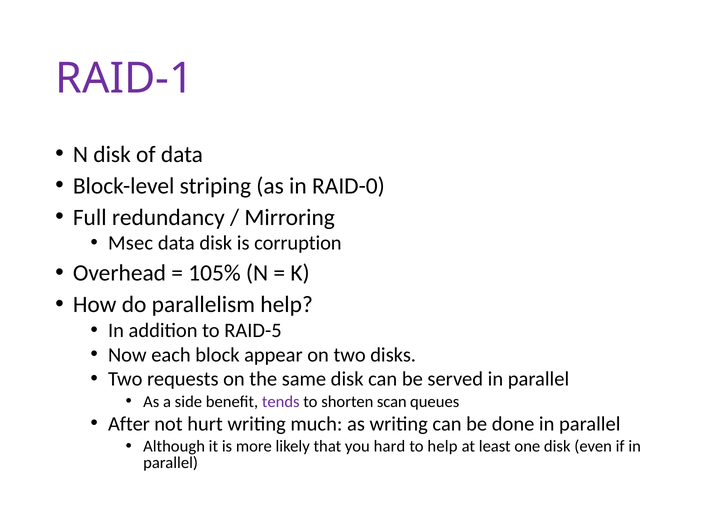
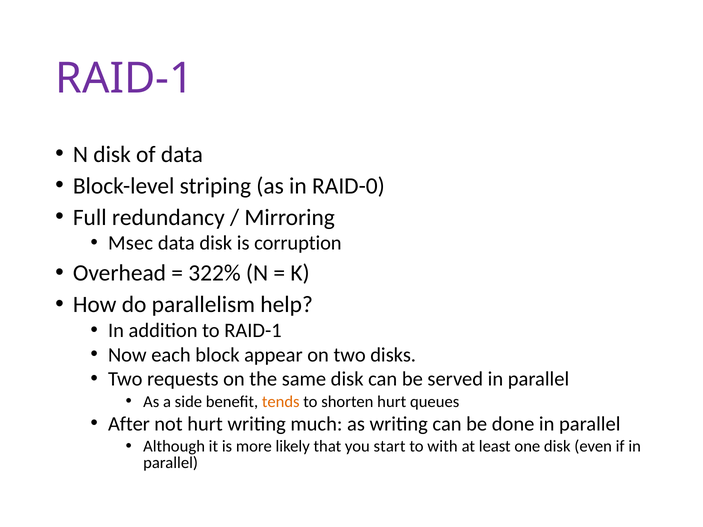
105%: 105% -> 322% (214, 273)
to RAID-5: RAID-5 -> RAID-1 (253, 331)
tends colour: purple -> orange (281, 402)
shorten scan: scan -> hurt (392, 402)
hard: hard -> start (390, 447)
to help: help -> with (442, 447)
